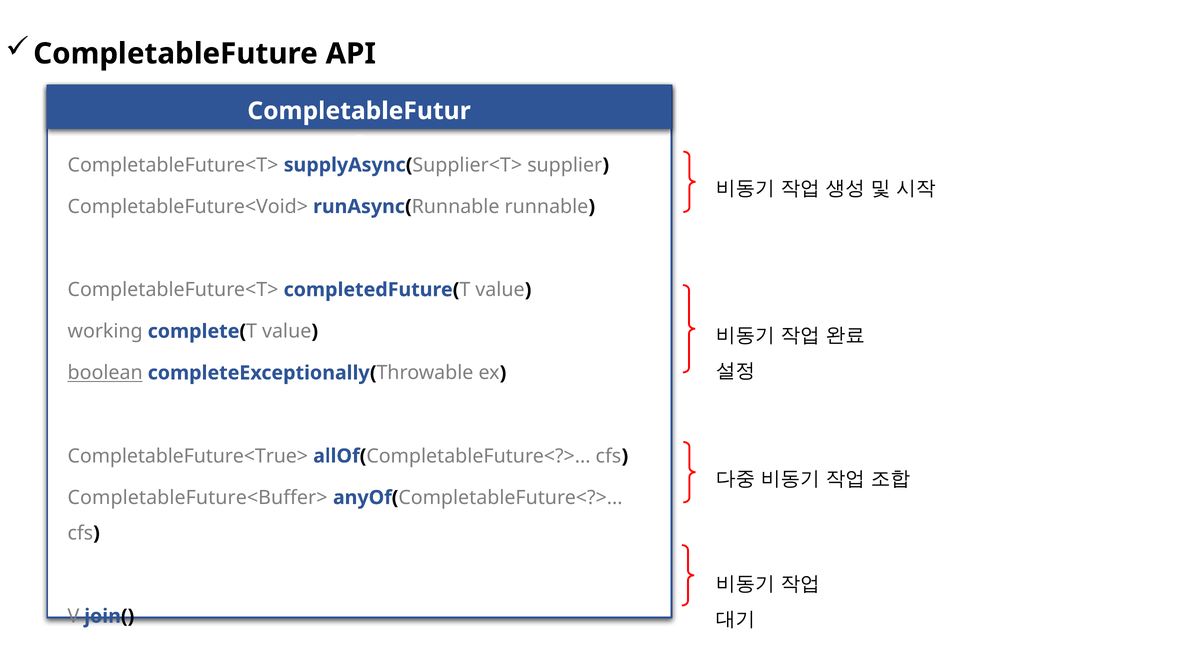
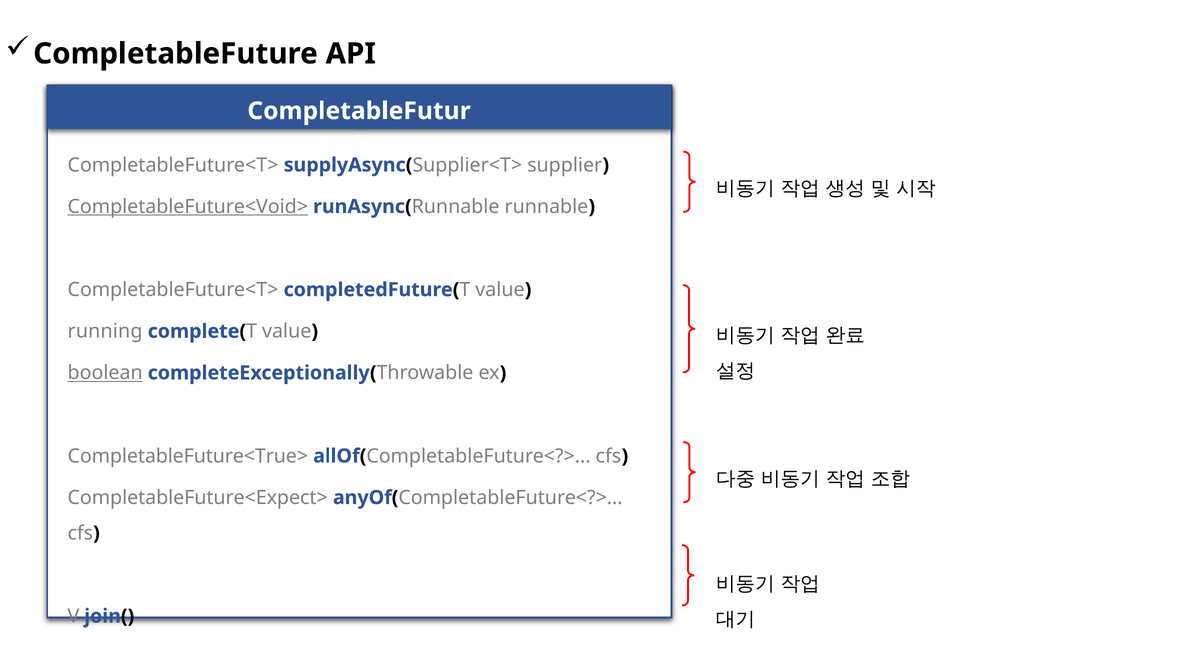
CompletableFuture<Void> underline: none -> present (188, 207)
working: working -> running (105, 331)
CompletableFuture<Buffer>: CompletableFuture<Buffer> -> CompletableFuture<Expect> (198, 498)
